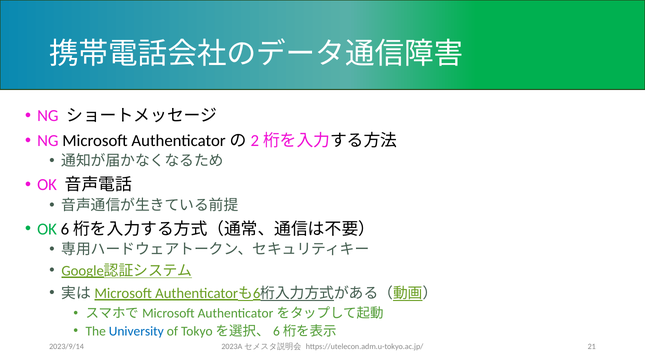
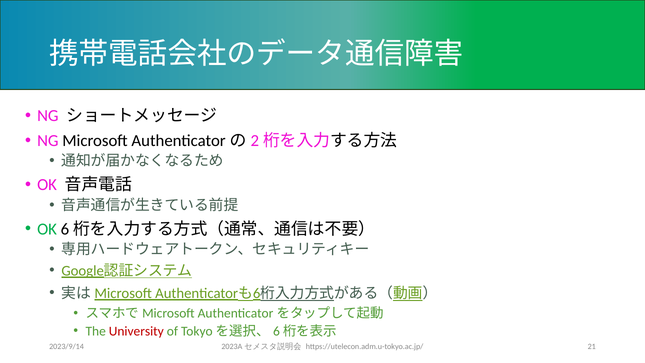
University colour: blue -> red (136, 331)
